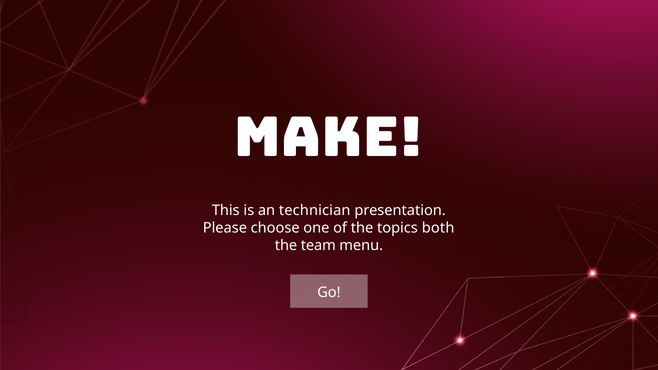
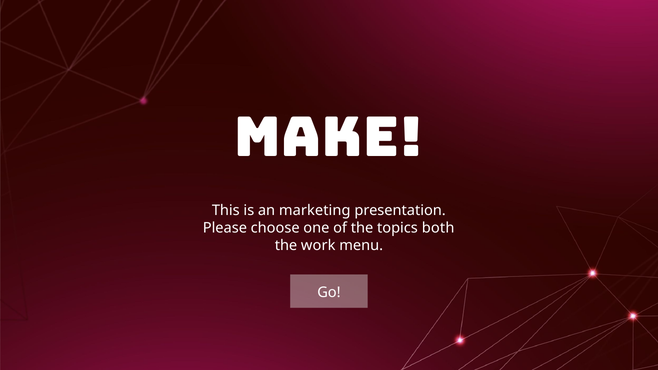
technician: technician -> marketing (315, 210)
team: team -> work (318, 245)
